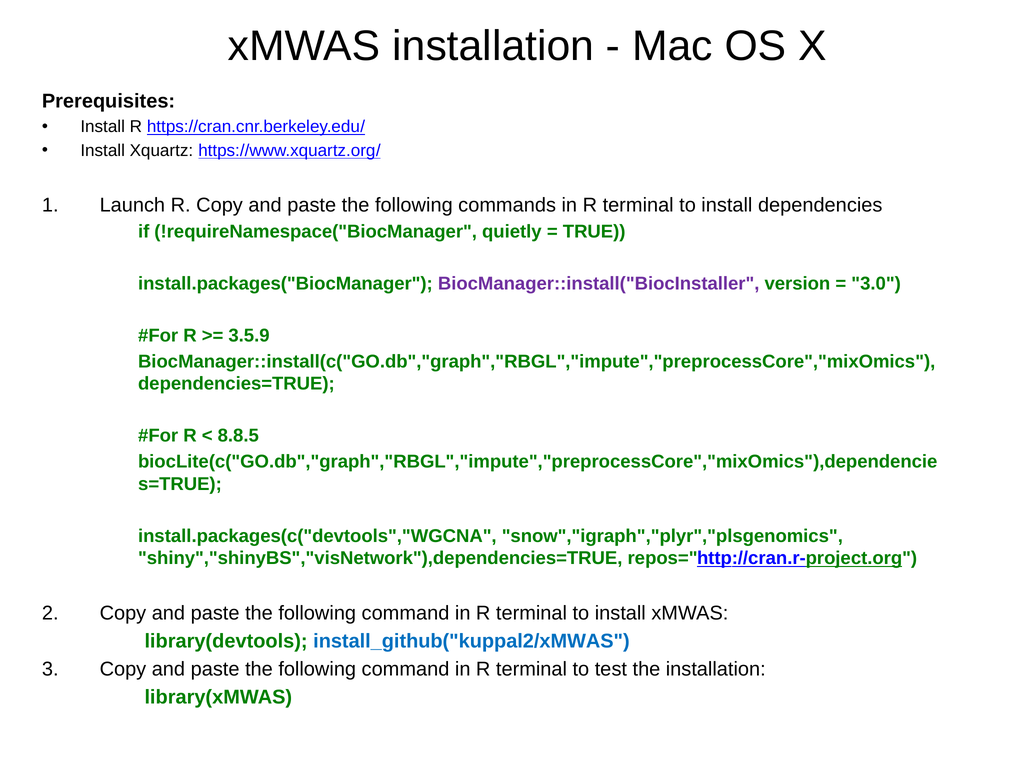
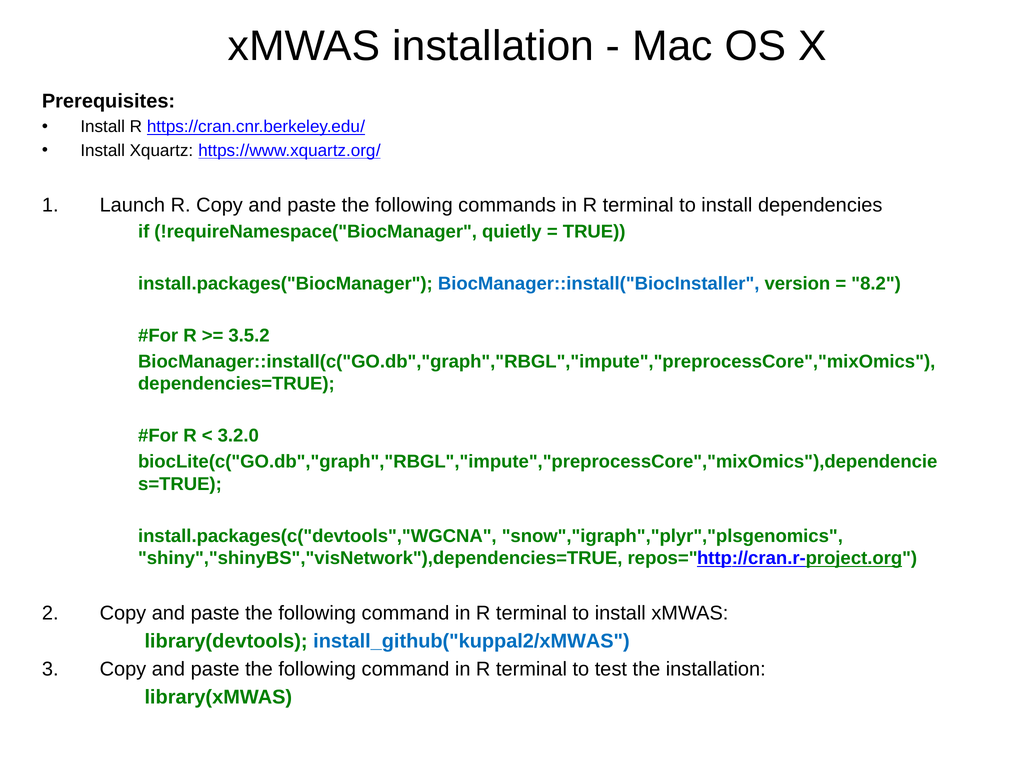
BiocManager::install("BiocInstaller colour: purple -> blue (599, 284)
3.0: 3.0 -> 8.2 (876, 284)
3.5.9: 3.5.9 -> 3.5.2 (249, 336)
8.8.5: 8.8.5 -> 3.2.0 (238, 436)
